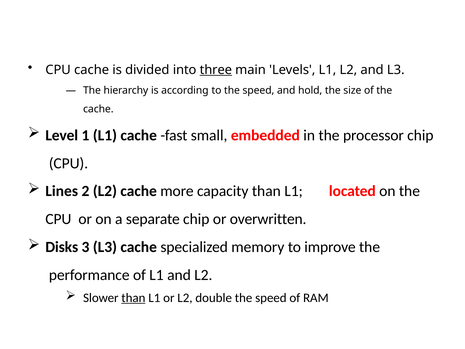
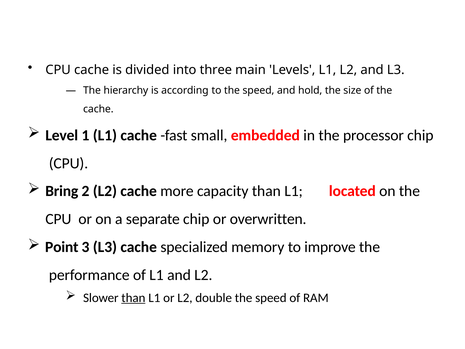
three underline: present -> none (216, 70)
Lines: Lines -> Bring (62, 191)
Disks: Disks -> Point (62, 247)
